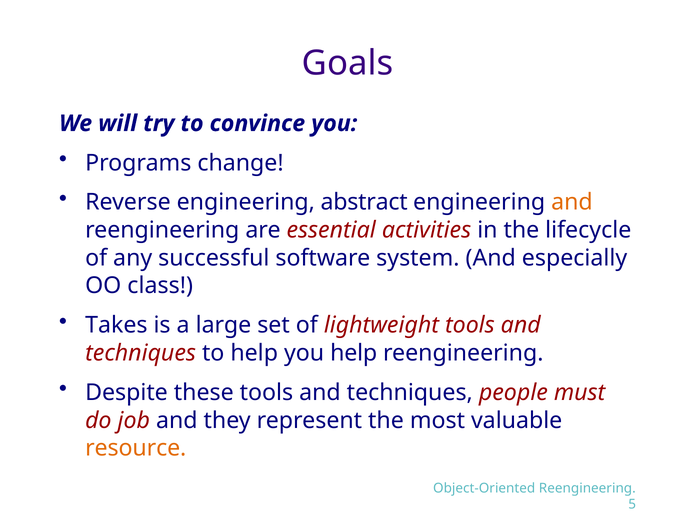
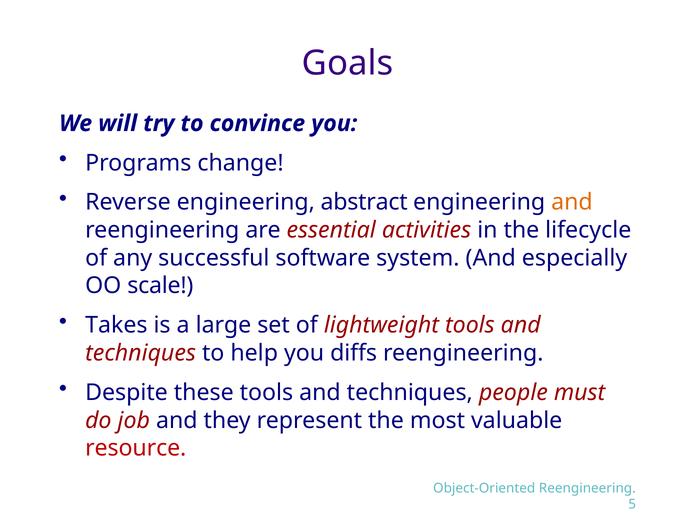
class: class -> scale (160, 285)
you help: help -> diffs (354, 353)
resource colour: orange -> red (136, 448)
